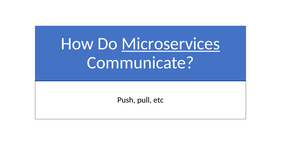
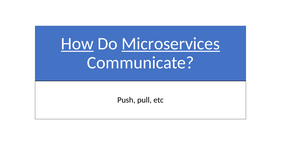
How underline: none -> present (77, 44)
